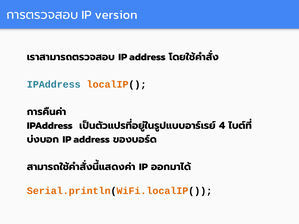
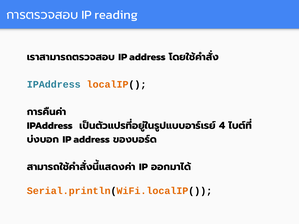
version: version -> reading (116, 15)
